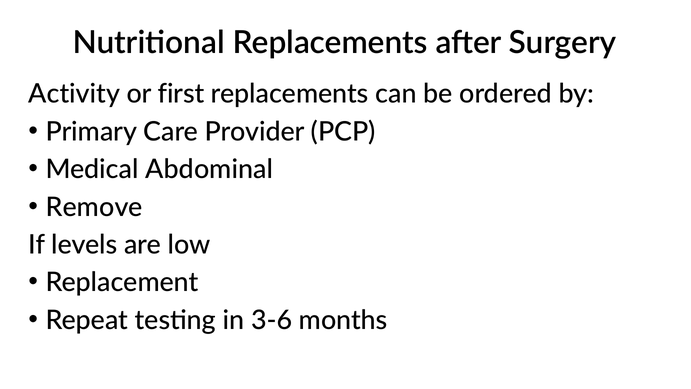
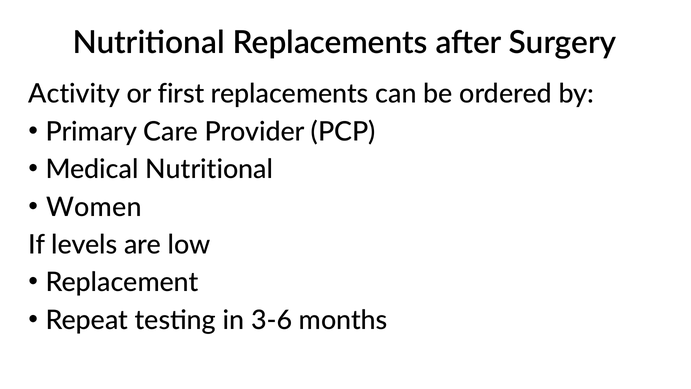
Medical Abdominal: Abdominal -> Nutritional (209, 169)
Remove: Remove -> Women (94, 207)
